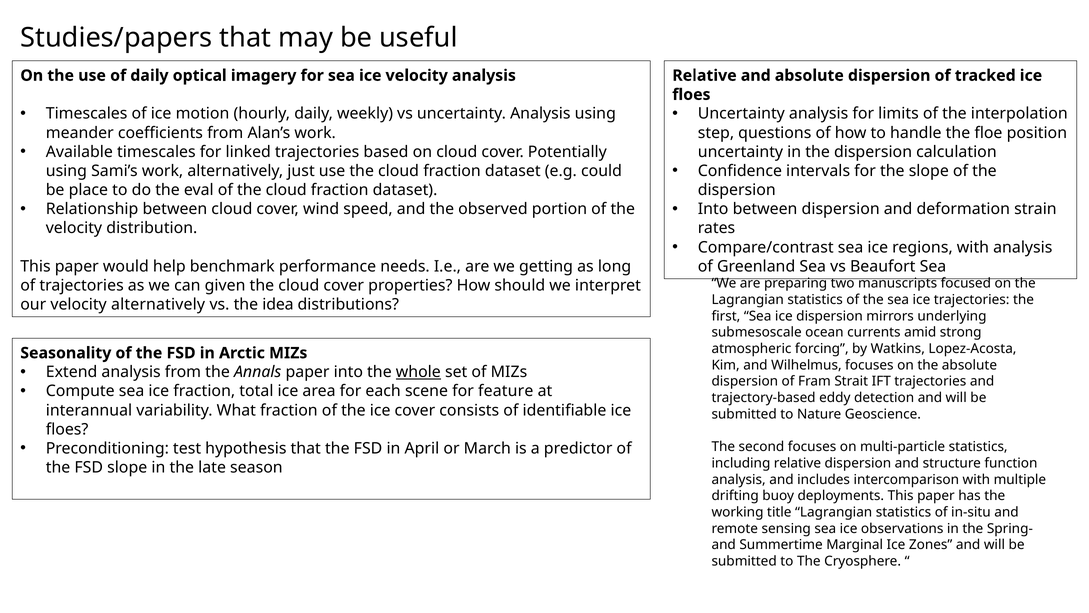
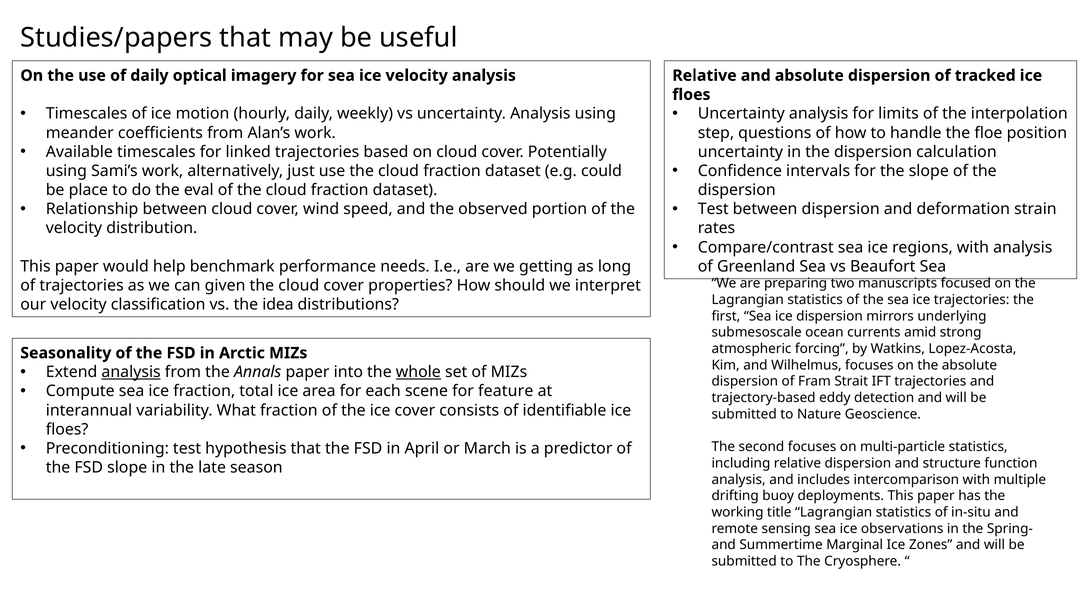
Into: Into -> Test (713, 209)
velocity alternatively: alternatively -> classification (158, 304)
analysis underline: none -> present (131, 372)
